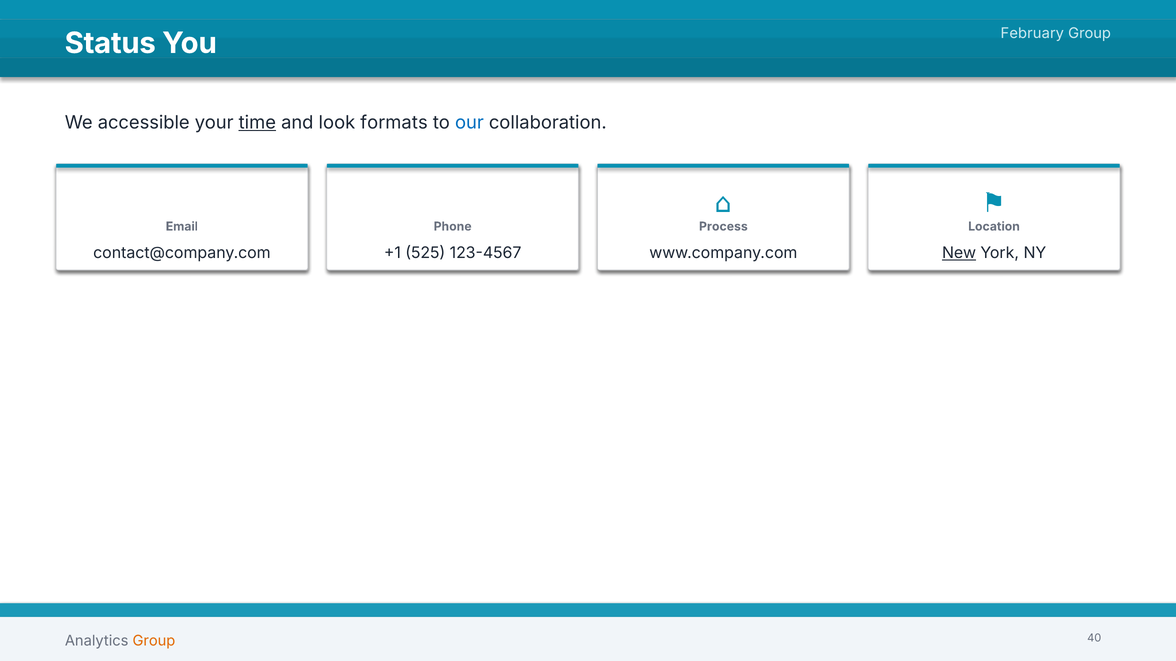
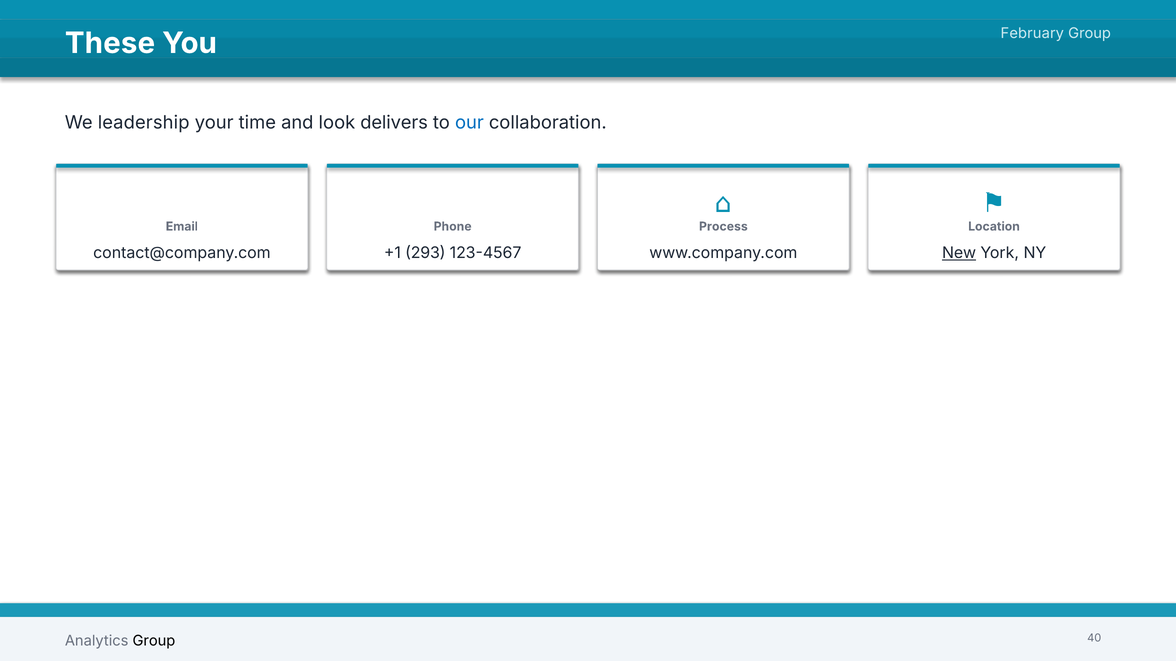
Status: Status -> These (110, 43)
accessible: accessible -> leadership (144, 123)
time underline: present -> none (257, 123)
formats: formats -> delivers (394, 123)
525: 525 -> 293 (425, 253)
Group colour: orange -> black (154, 641)
